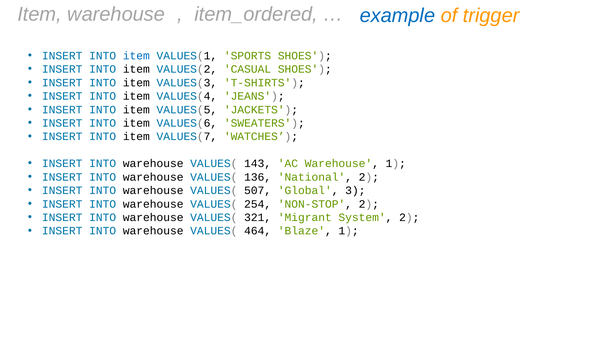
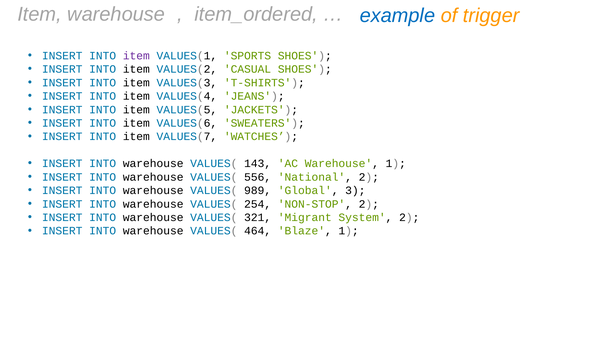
item colour: blue -> purple (136, 56)
136: 136 -> 556 (258, 177)
507: 507 -> 989 (258, 190)
